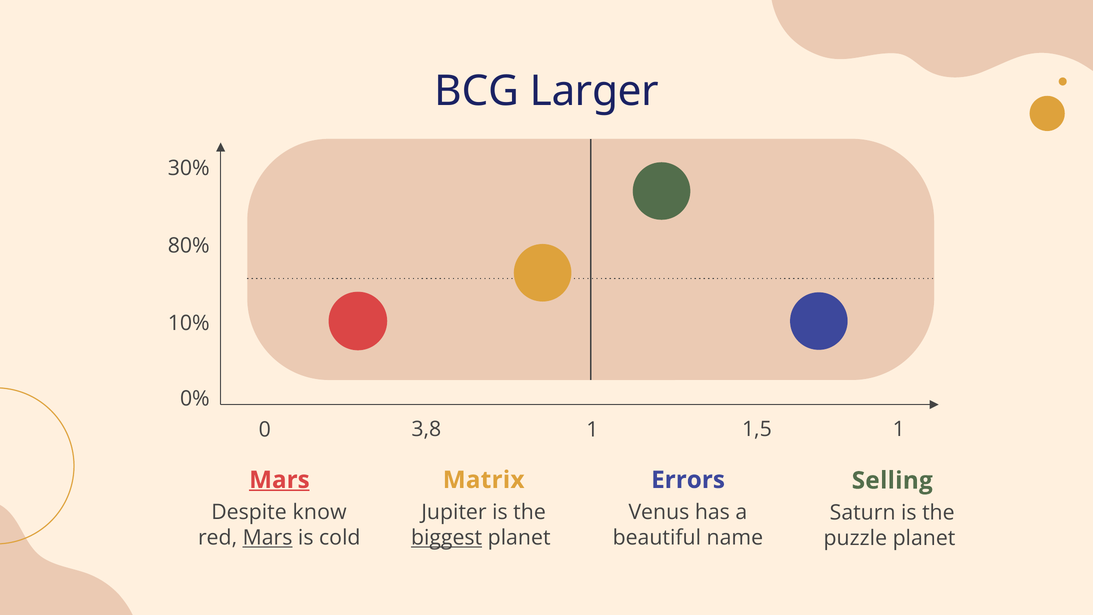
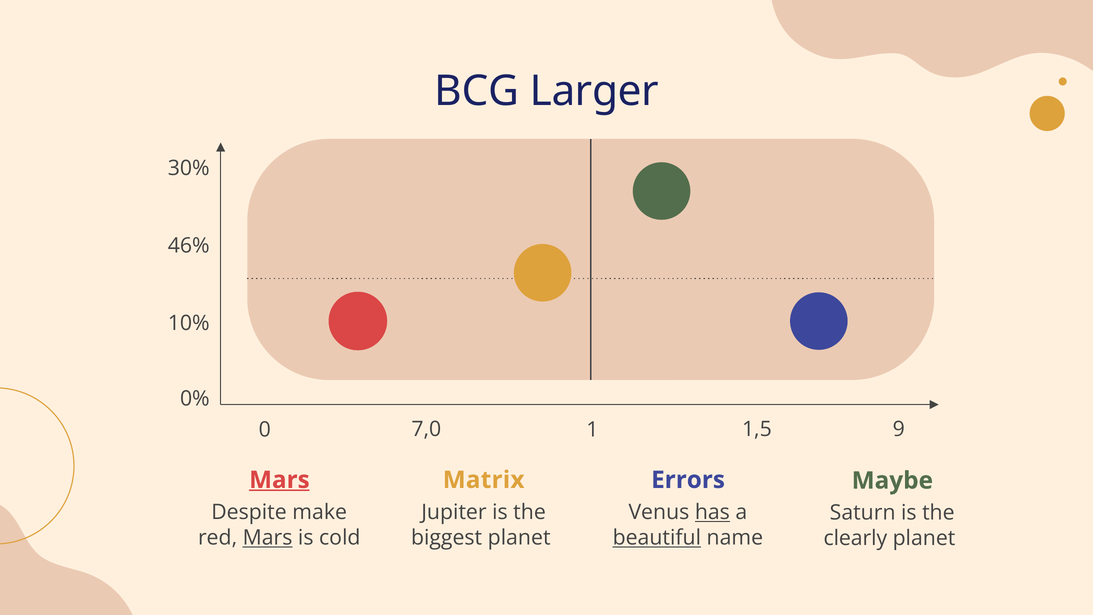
80%: 80% -> 46% (189, 246)
3,8: 3,8 -> 7,0 (426, 429)
1,5 1: 1 -> 9 (899, 429)
Selling: Selling -> Maybe (892, 480)
know: know -> make (320, 512)
has underline: none -> present (712, 512)
biggest underline: present -> none (447, 538)
beautiful underline: none -> present (657, 538)
puzzle: puzzle -> clearly (855, 538)
